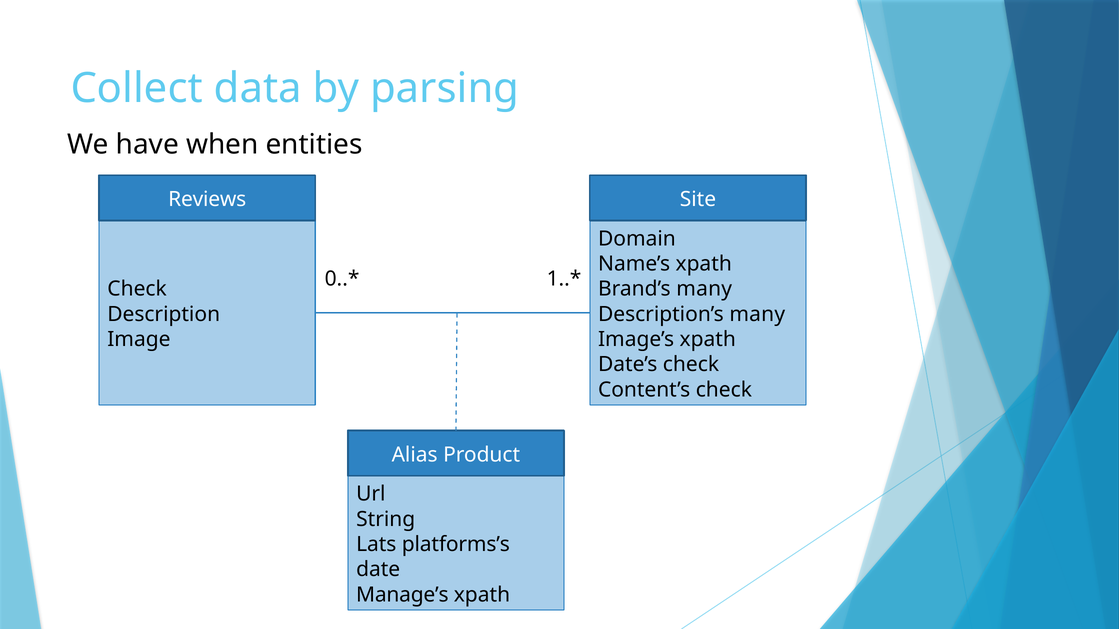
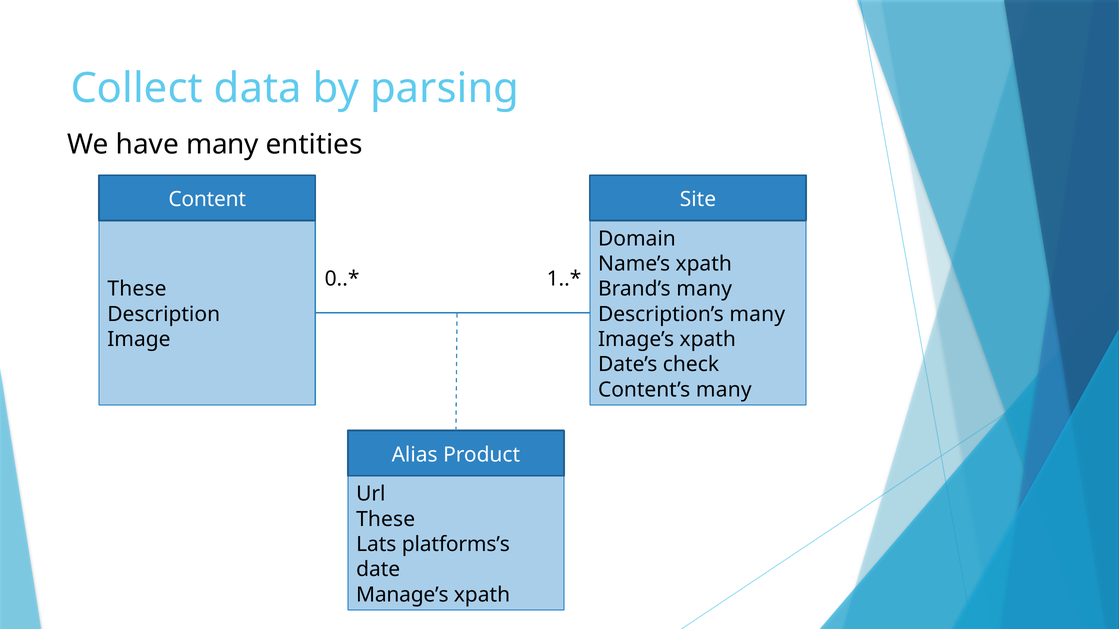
have when: when -> many (222, 145)
Reviews: Reviews -> Content (207, 199)
Check: Check -> These (137, 289)
Content’s check: check -> many (724, 390)
String: String -> These (386, 520)
